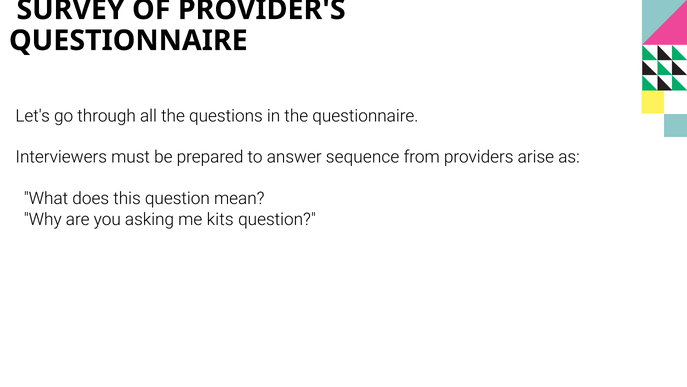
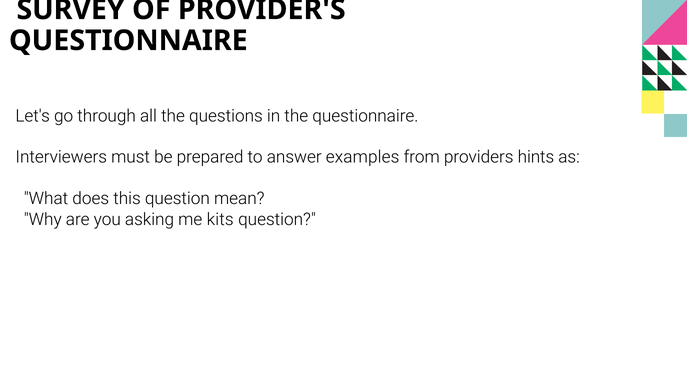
sequence: sequence -> examples (363, 157)
arise: arise -> hints (536, 157)
